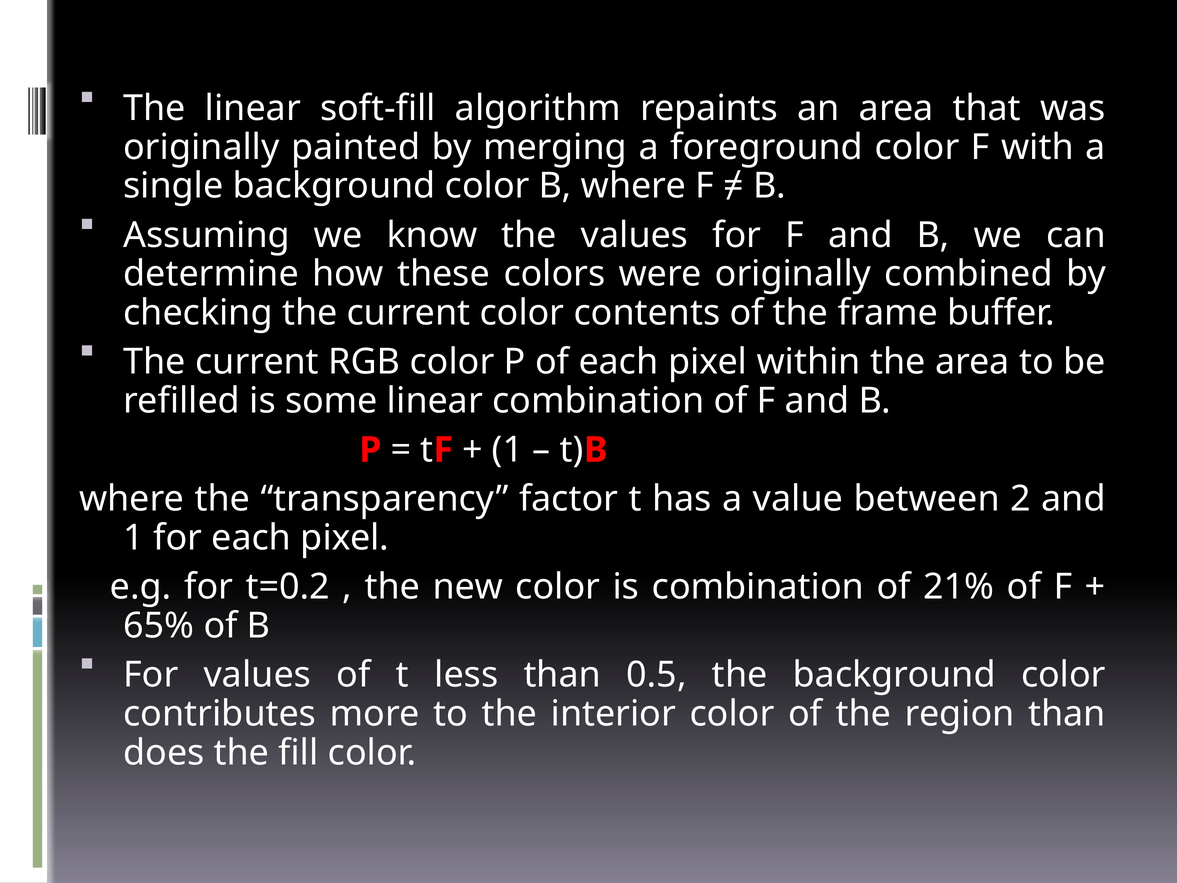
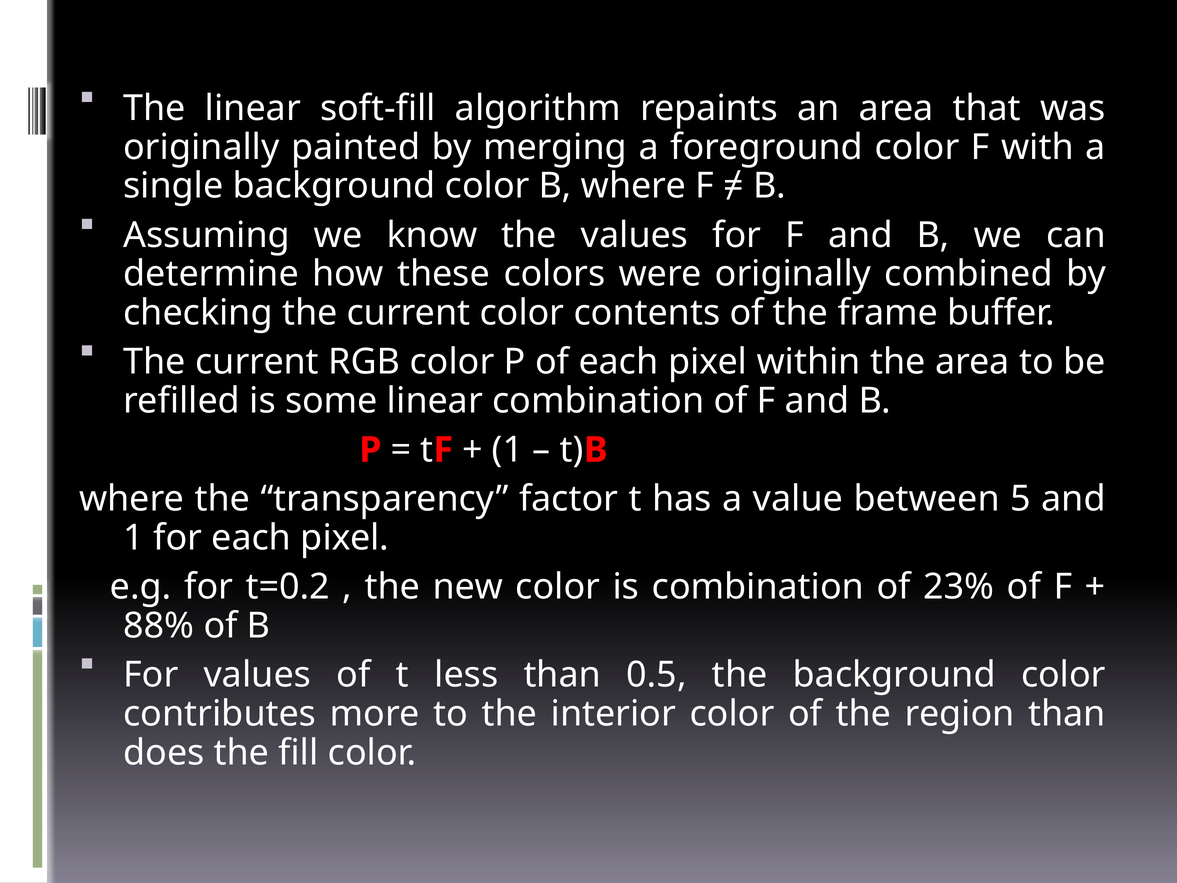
2: 2 -> 5 (1020, 499)
21%: 21% -> 23% (959, 587)
65%: 65% -> 88% (159, 626)
